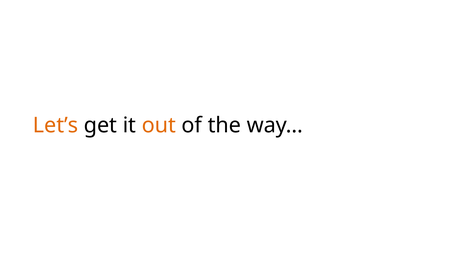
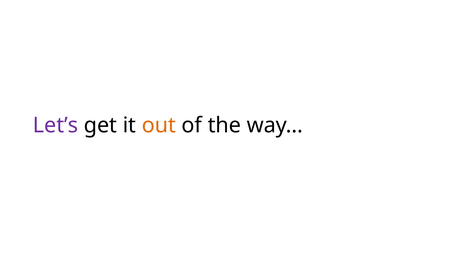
Let’s colour: orange -> purple (56, 125)
